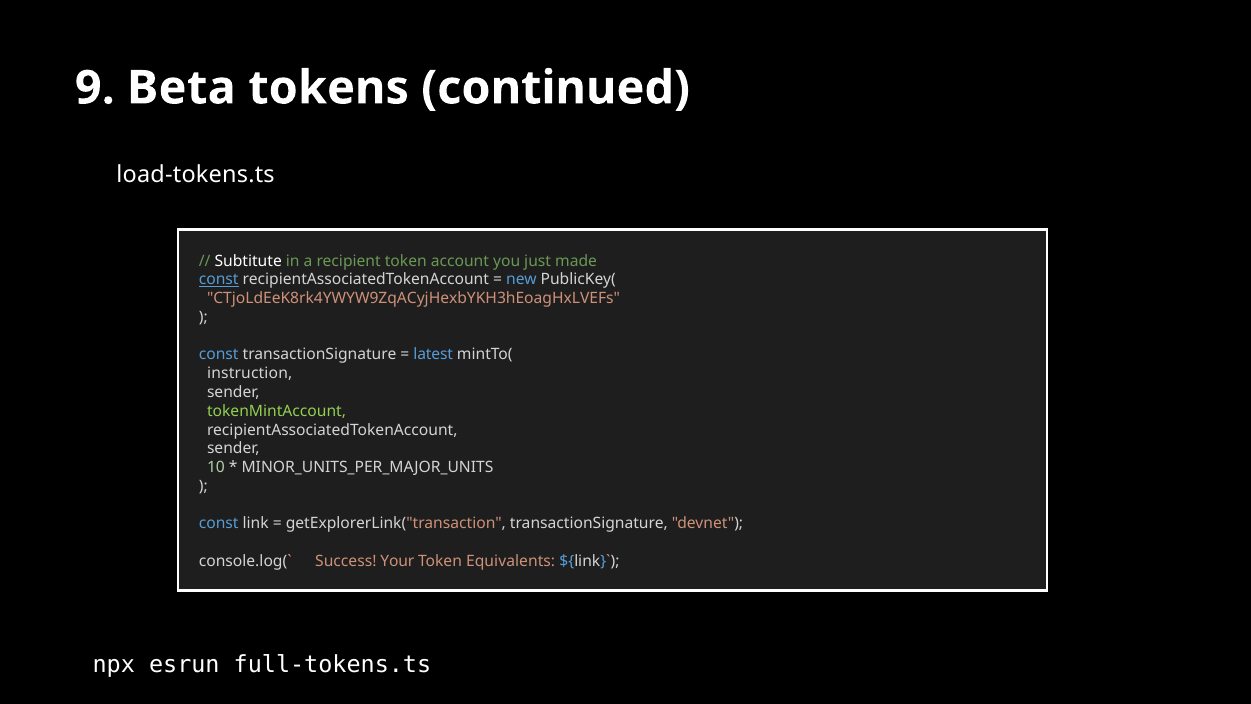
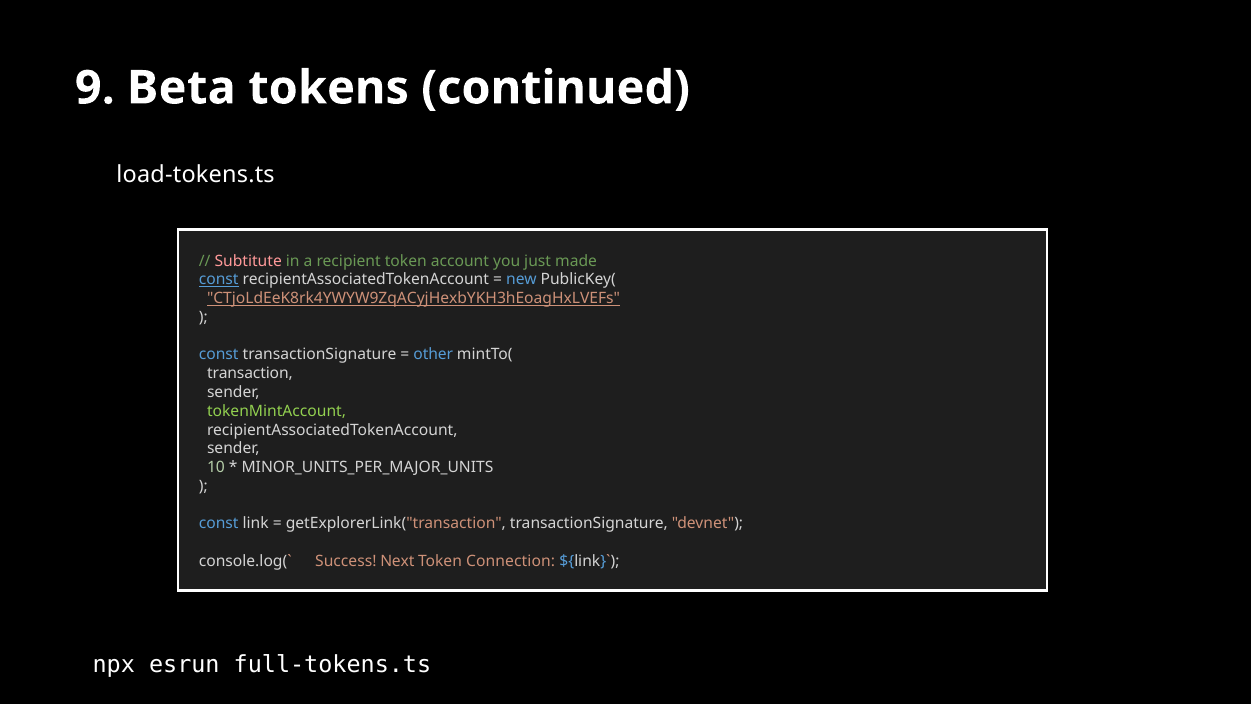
Subtitute colour: white -> pink (248, 261)
CTjoLdEeK8rk4YWYW9ZqACyjHexbYKH3hEoagHxLVEFs underline: none -> present (413, 298)
latest: latest -> other (433, 355)
instruction: instruction -> transaction (250, 373)
Your: Your -> Next (397, 561)
Equivalents: Equivalents -> Connection (511, 561)
